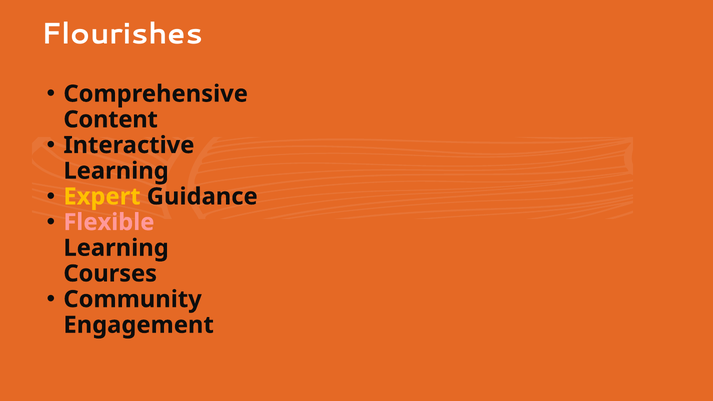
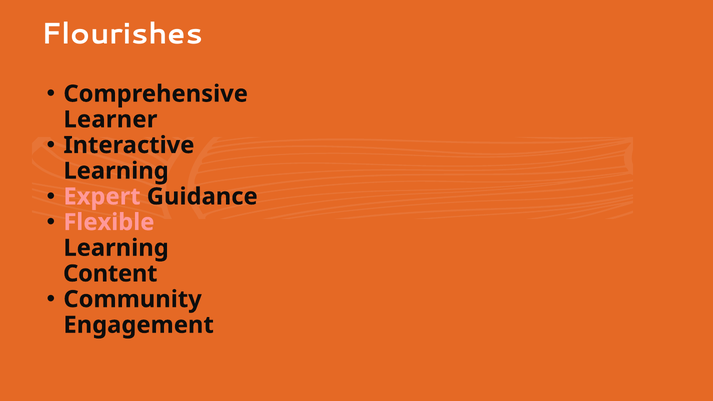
Content: Content -> Learner (110, 120)
Expert colour: yellow -> pink (102, 197)
Courses: Courses -> Content (110, 274)
